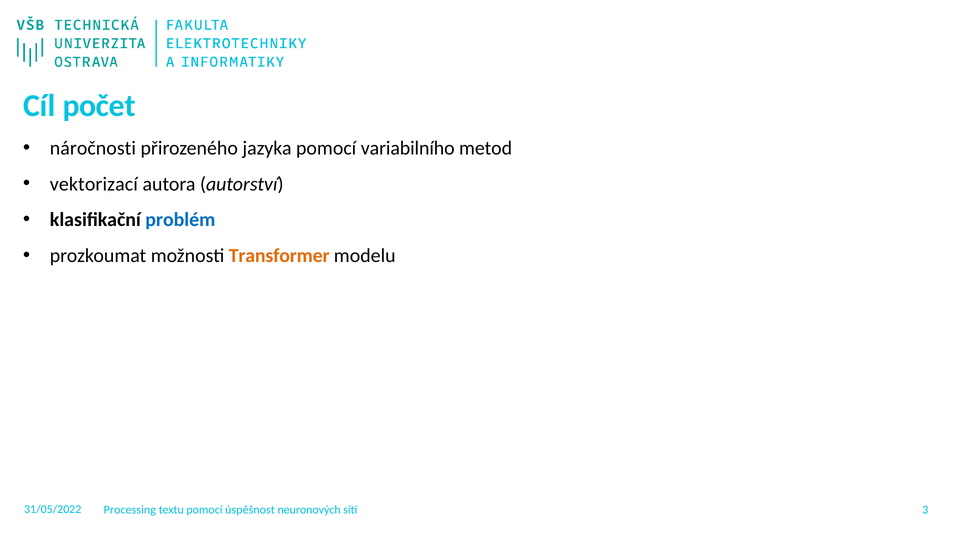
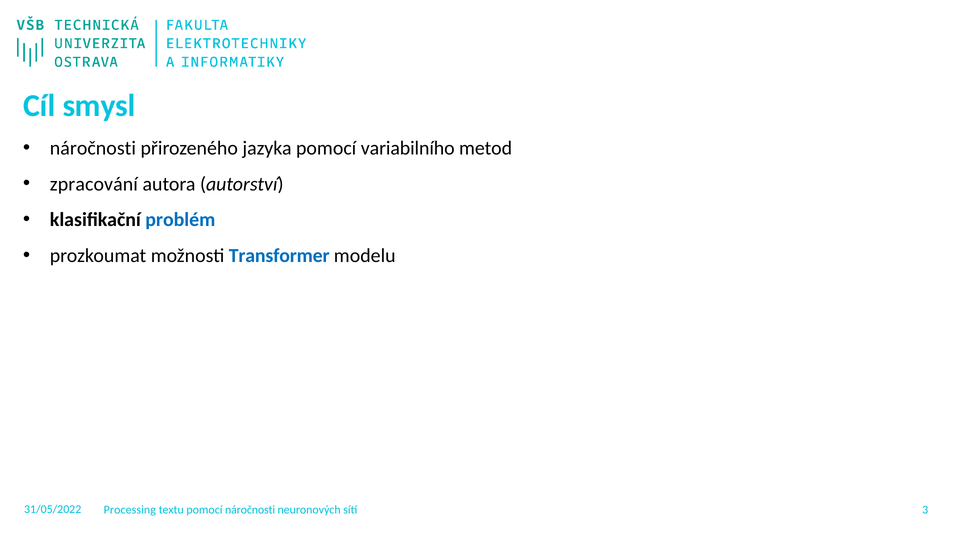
počet: počet -> smysl (99, 106)
vektorizací: vektorizací -> zpracování (94, 184)
Transformer colour: orange -> blue (279, 256)
pomocí úspěšnost: úspěšnost -> náročnosti (250, 510)
